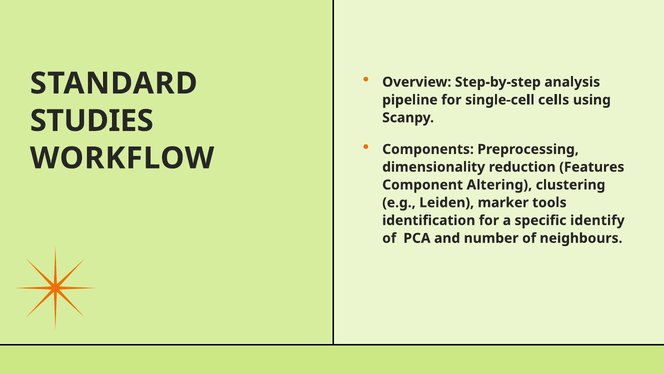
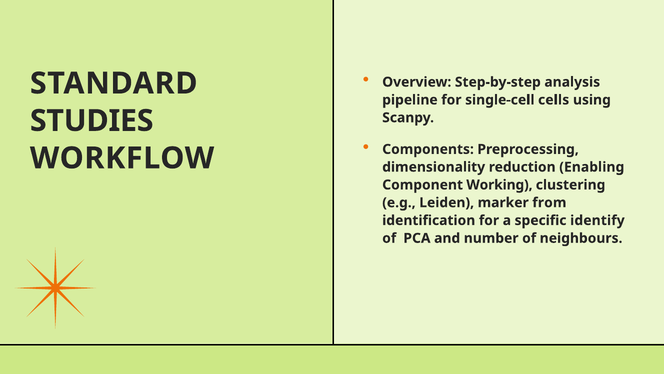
Features: Features -> Enabling (592, 167)
Altering: Altering -> Working (499, 185)
tools: tools -> from (549, 202)
